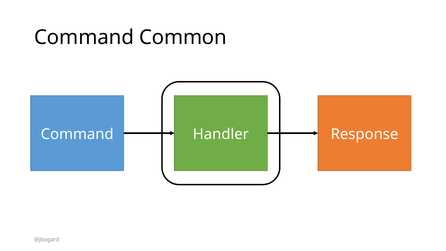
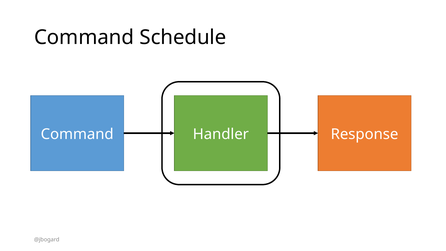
Common: Common -> Schedule (183, 37)
